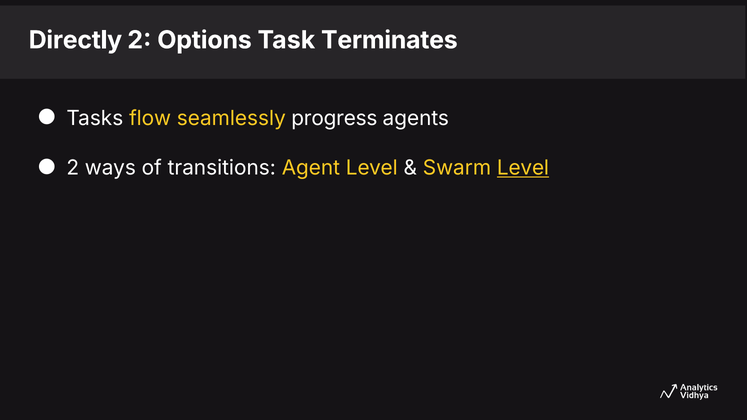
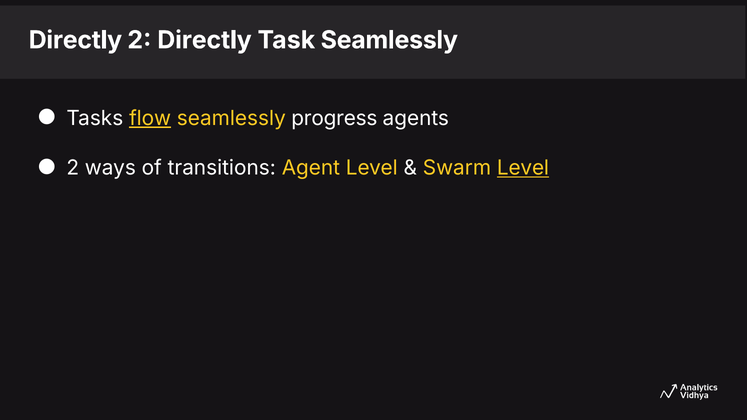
2 Options: Options -> Directly (204, 40)
Task Terminates: Terminates -> Seamlessly (389, 40)
flow underline: none -> present (150, 118)
